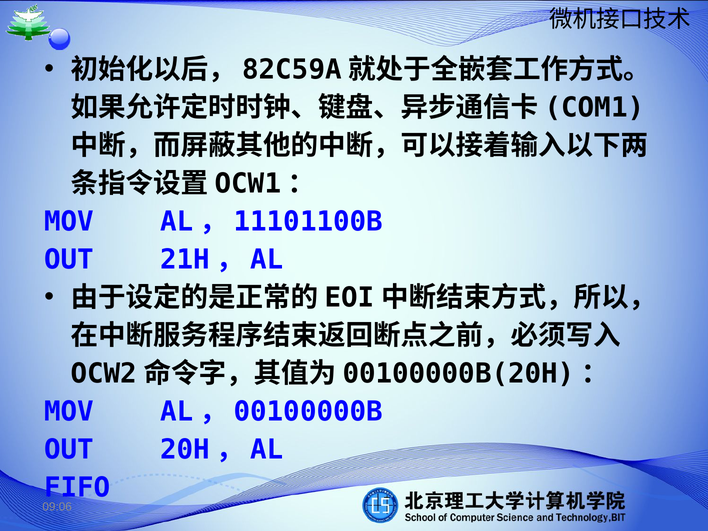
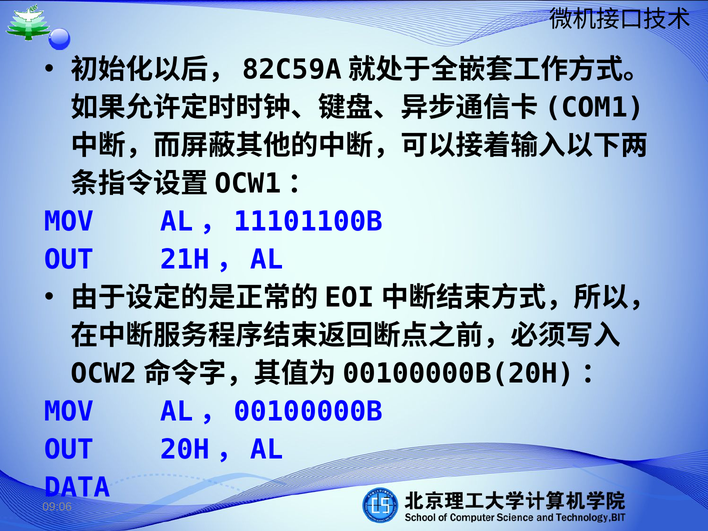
FIFO: FIFO -> DATA (77, 487)
